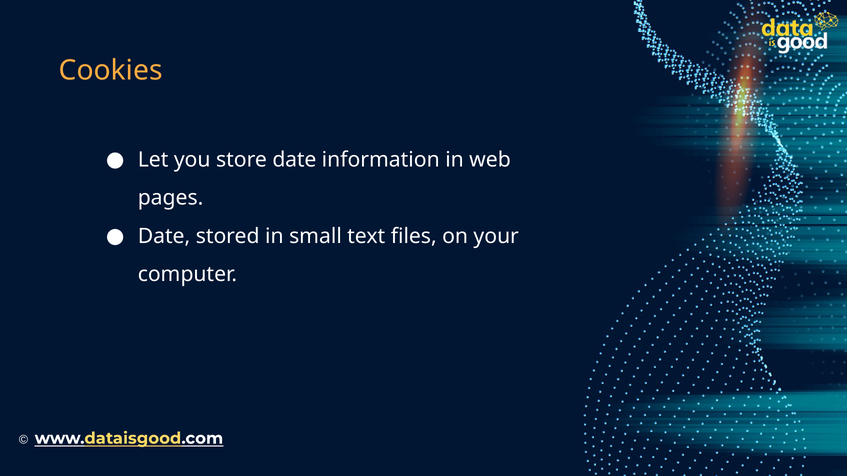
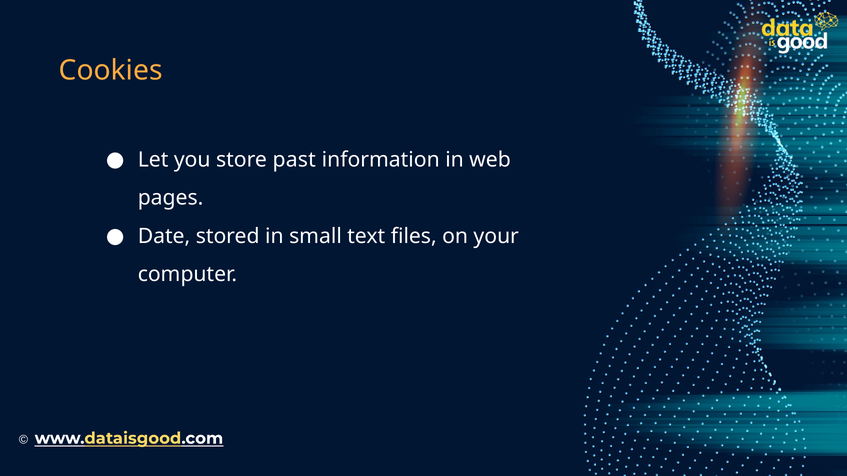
store date: date -> past (294, 160)
